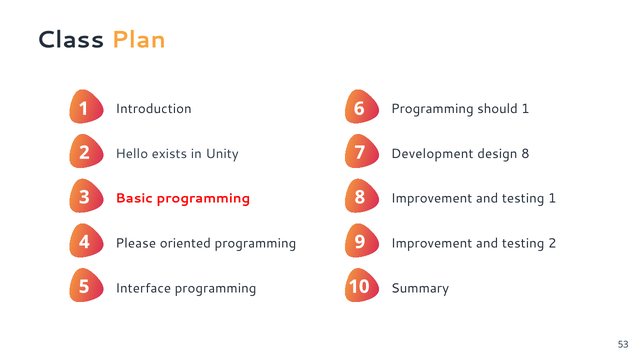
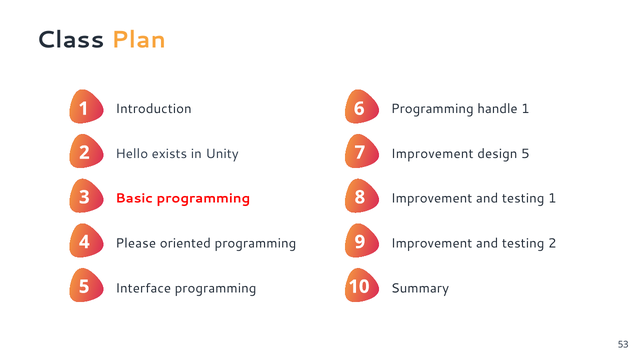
should: should -> handle (497, 109)
Development: Development -> Improvement (432, 154)
design 8: 8 -> 5 (525, 154)
